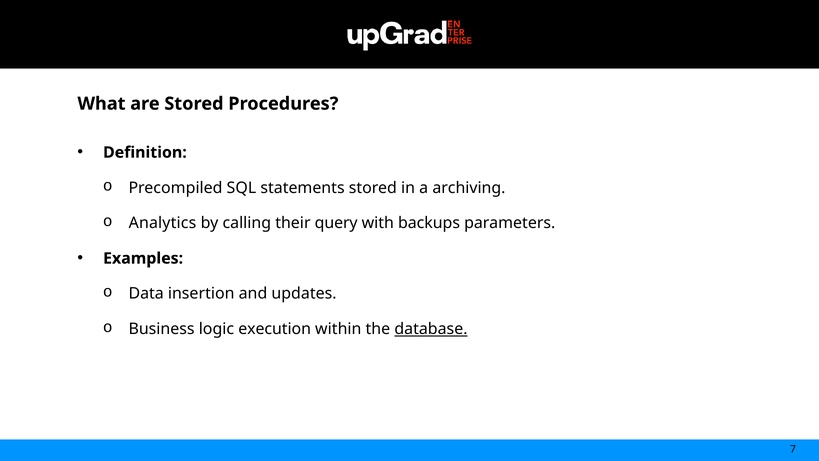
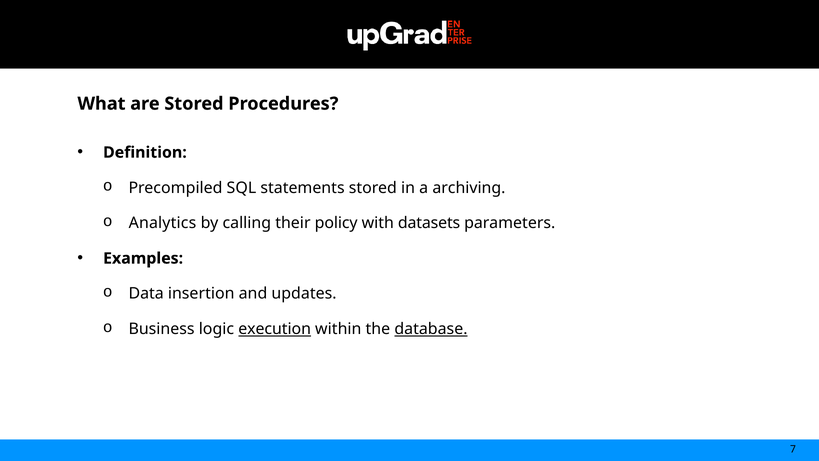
query: query -> policy (336, 223)
backups: backups -> datasets (429, 223)
execution underline: none -> present (275, 329)
